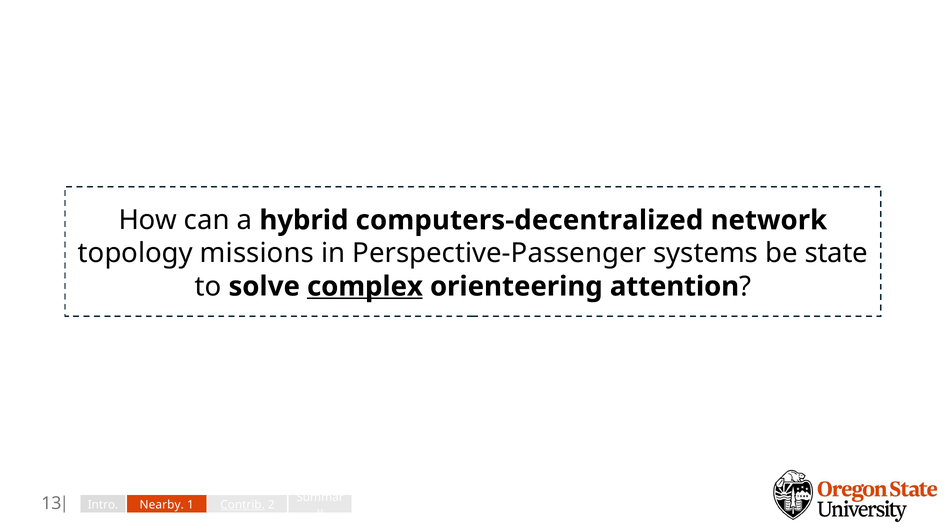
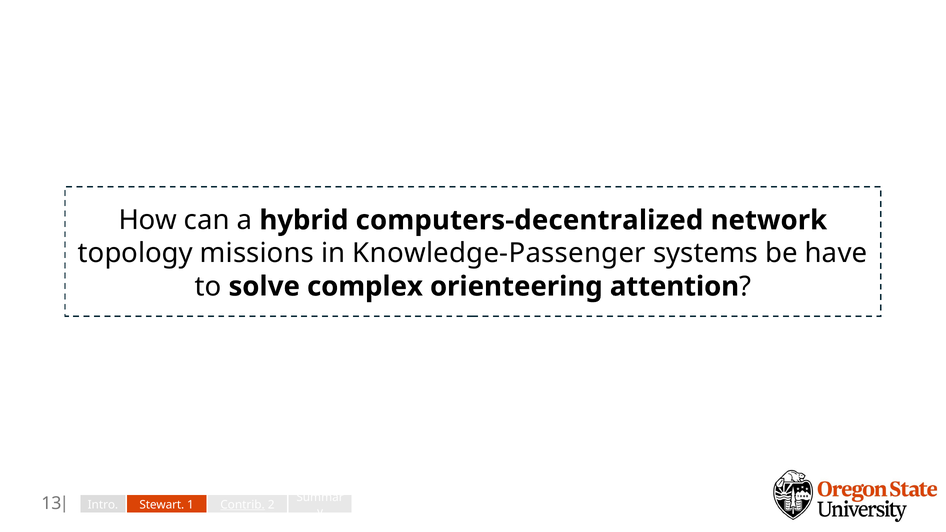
Perspective-Passenger: Perspective-Passenger -> Knowledge-Passenger (499, 253)
state: state -> have (836, 253)
complex underline: present -> none (365, 287)
Nearby: Nearby -> Stewart (162, 505)
